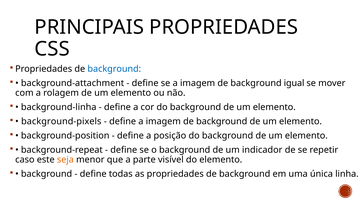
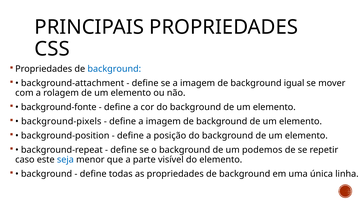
background-linha: background-linha -> background-fonte (59, 108)
indicador: indicador -> podemos (262, 150)
seja colour: orange -> blue (65, 160)
